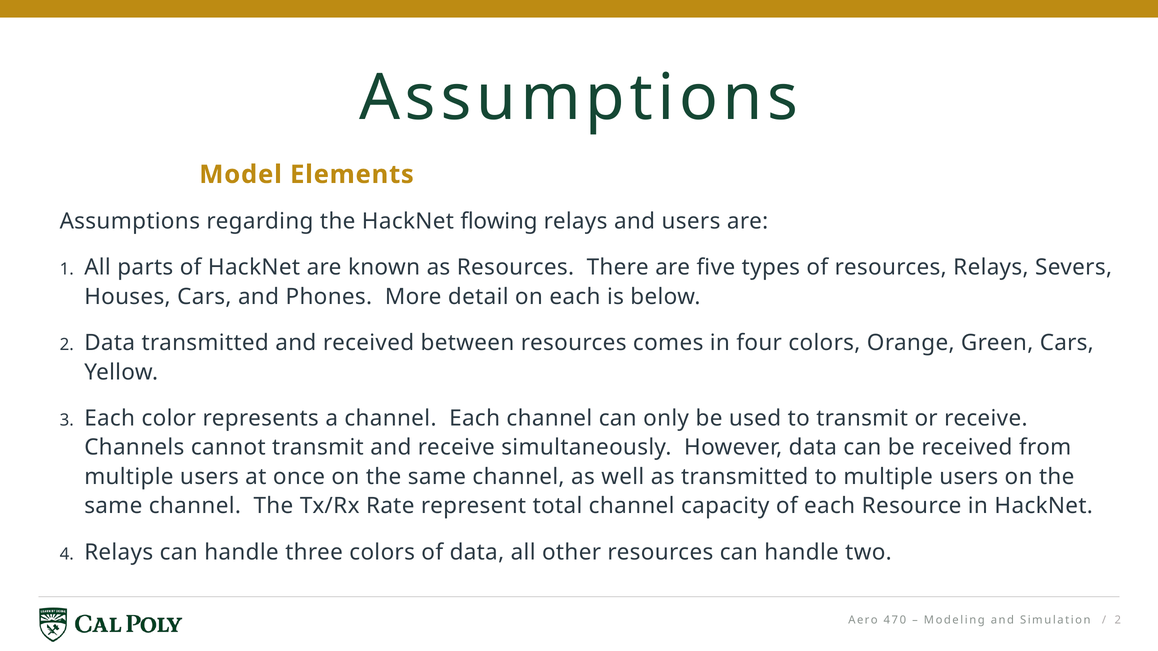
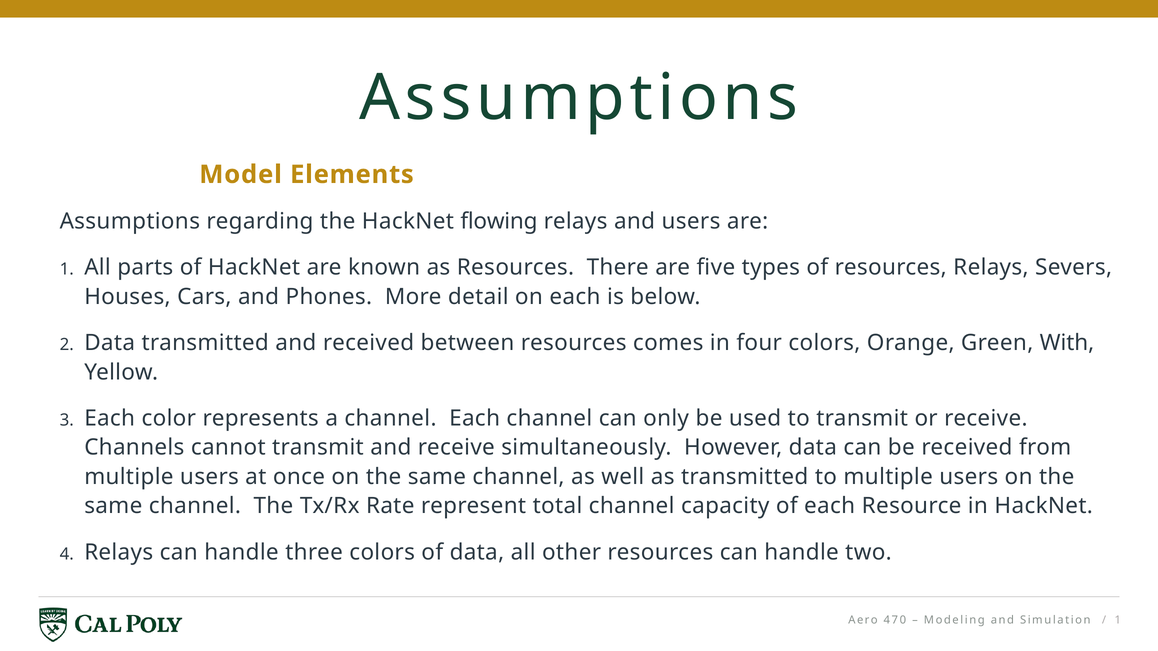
Green Cars: Cars -> With (1067, 343)
2: 2 -> 1 (1118, 621)
